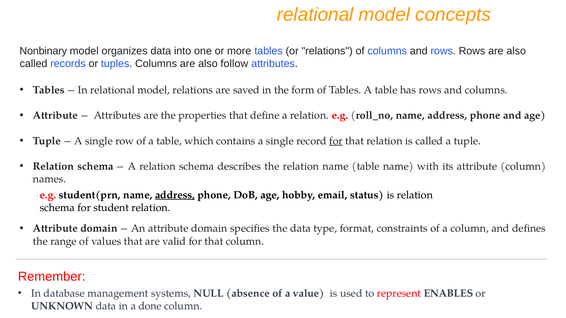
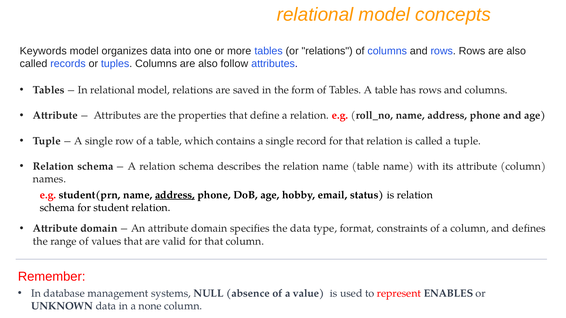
Nonbinary: Nonbinary -> Keywords (43, 51)
for underline: present -> none (336, 141)
done: done -> none (150, 306)
